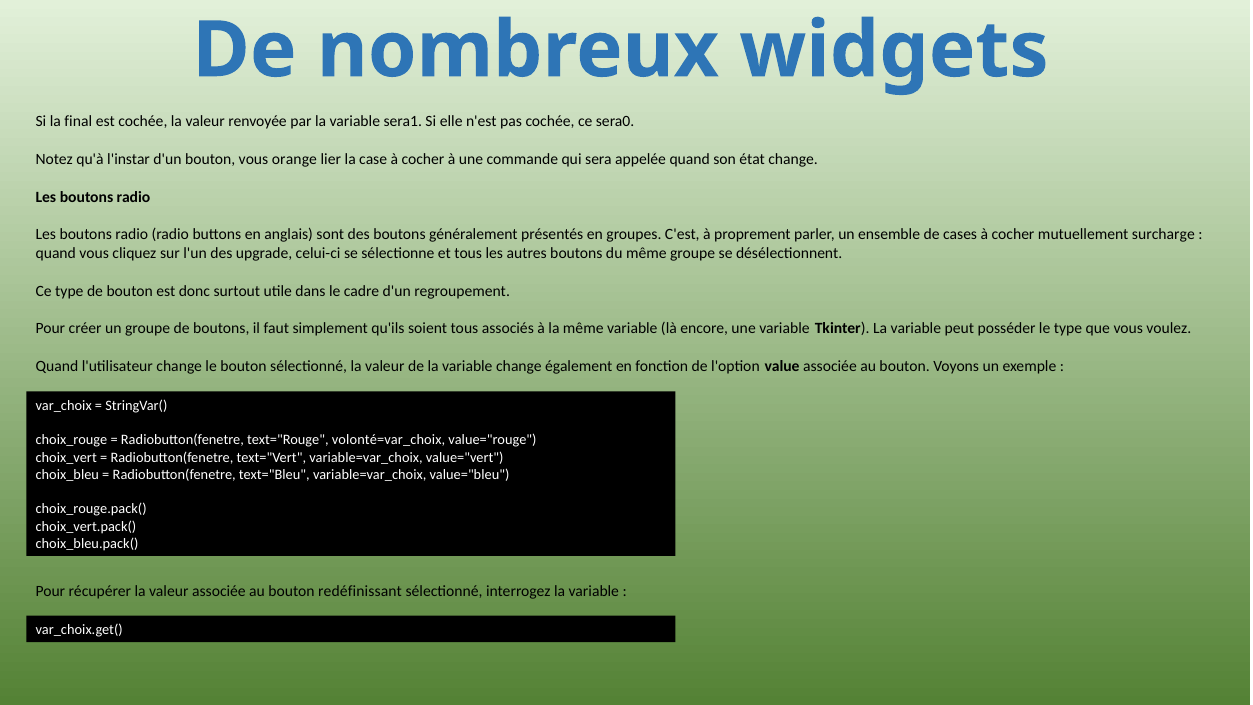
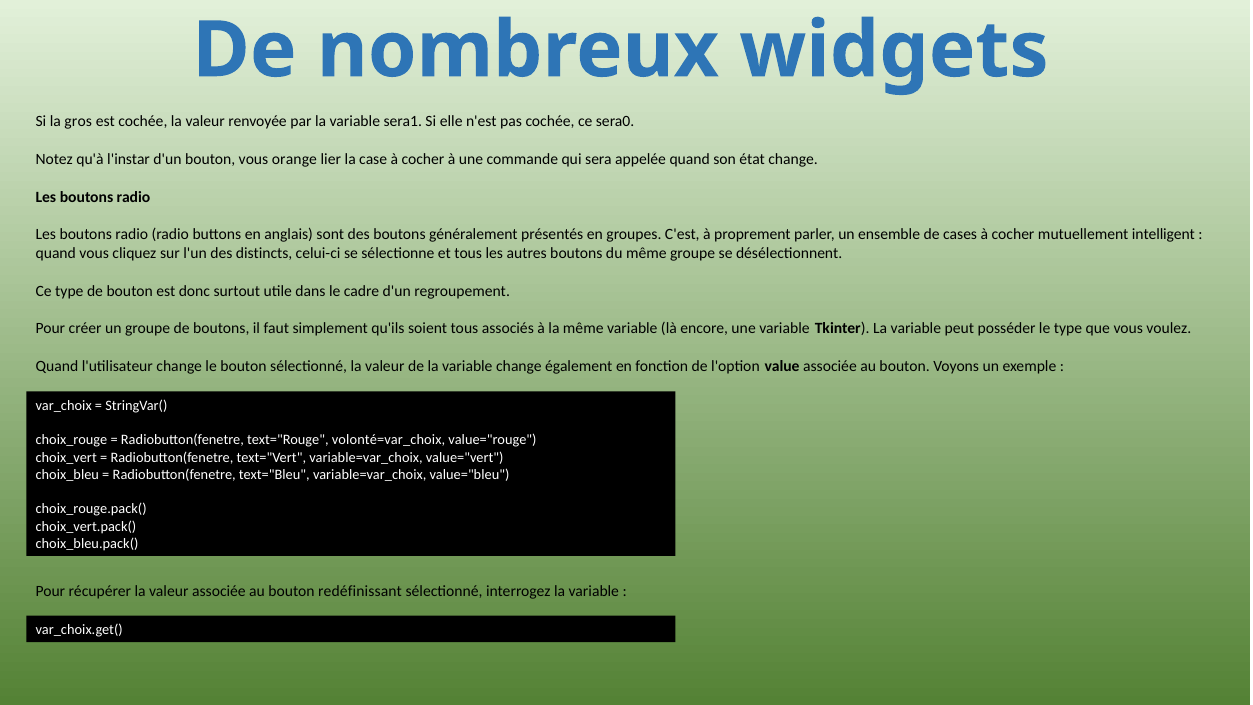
final: final -> gros (78, 122)
surcharge: surcharge -> intelligent (1163, 234)
upgrade: upgrade -> distincts (264, 253)
